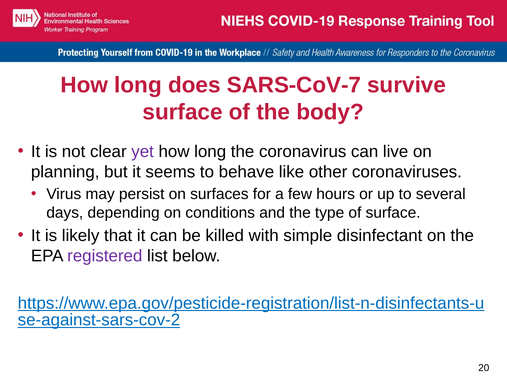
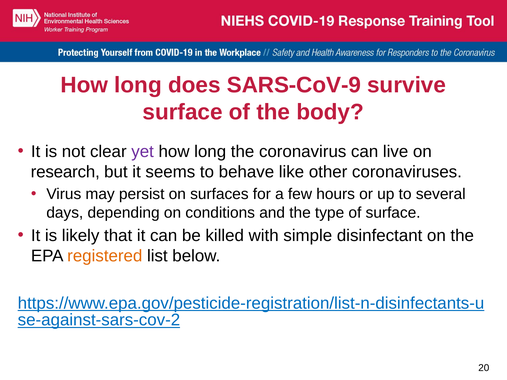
SARS-CoV-7: SARS-CoV-7 -> SARS-CoV-9 (294, 85)
planning: planning -> research (65, 172)
registered colour: purple -> orange (105, 256)
